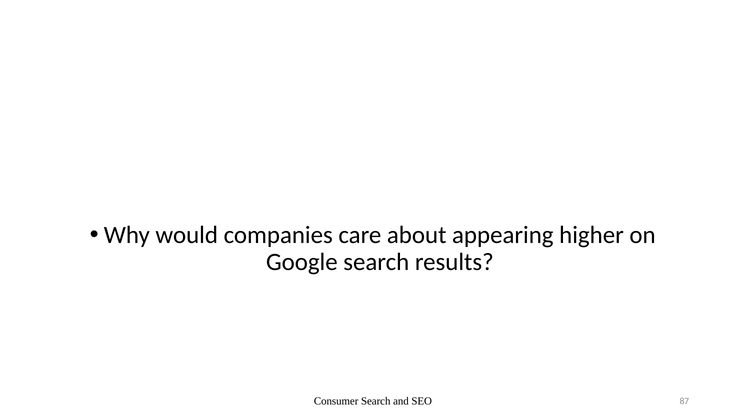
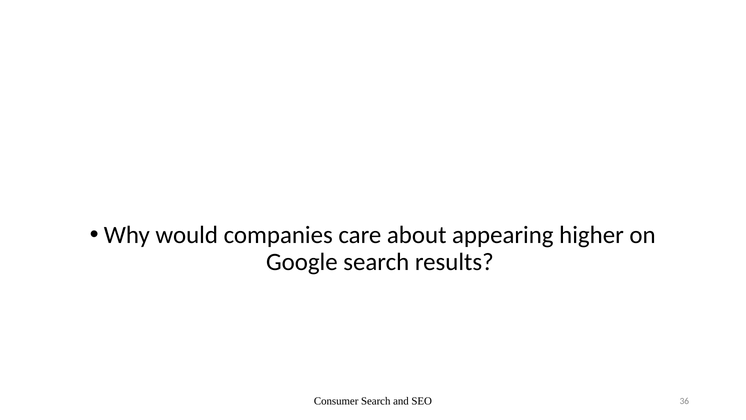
87: 87 -> 36 (684, 401)
